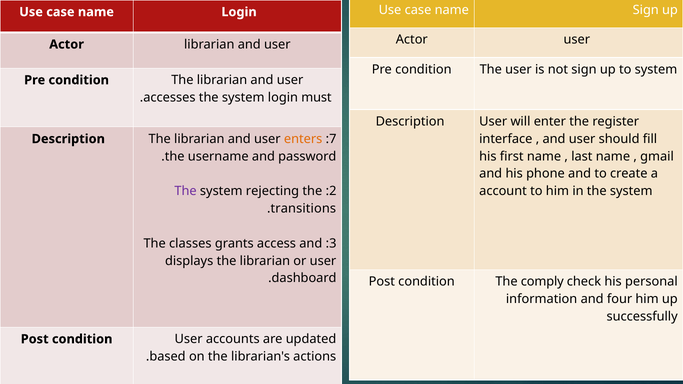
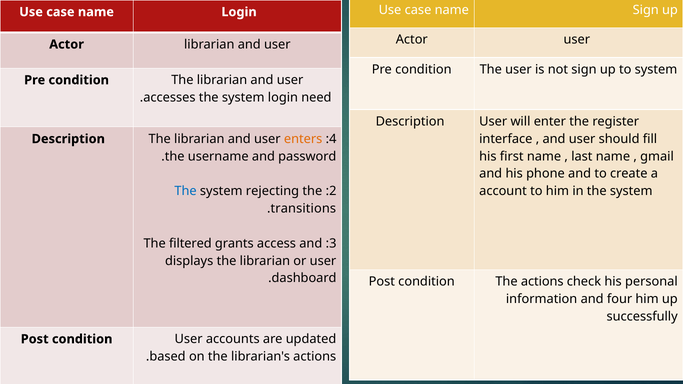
must: must -> need (316, 98)
7: 7 -> 4 (333, 139)
The colour: purple -> blue (186, 191)
classes: classes -> filtered (190, 244)
The comply: comply -> actions (542, 282)
